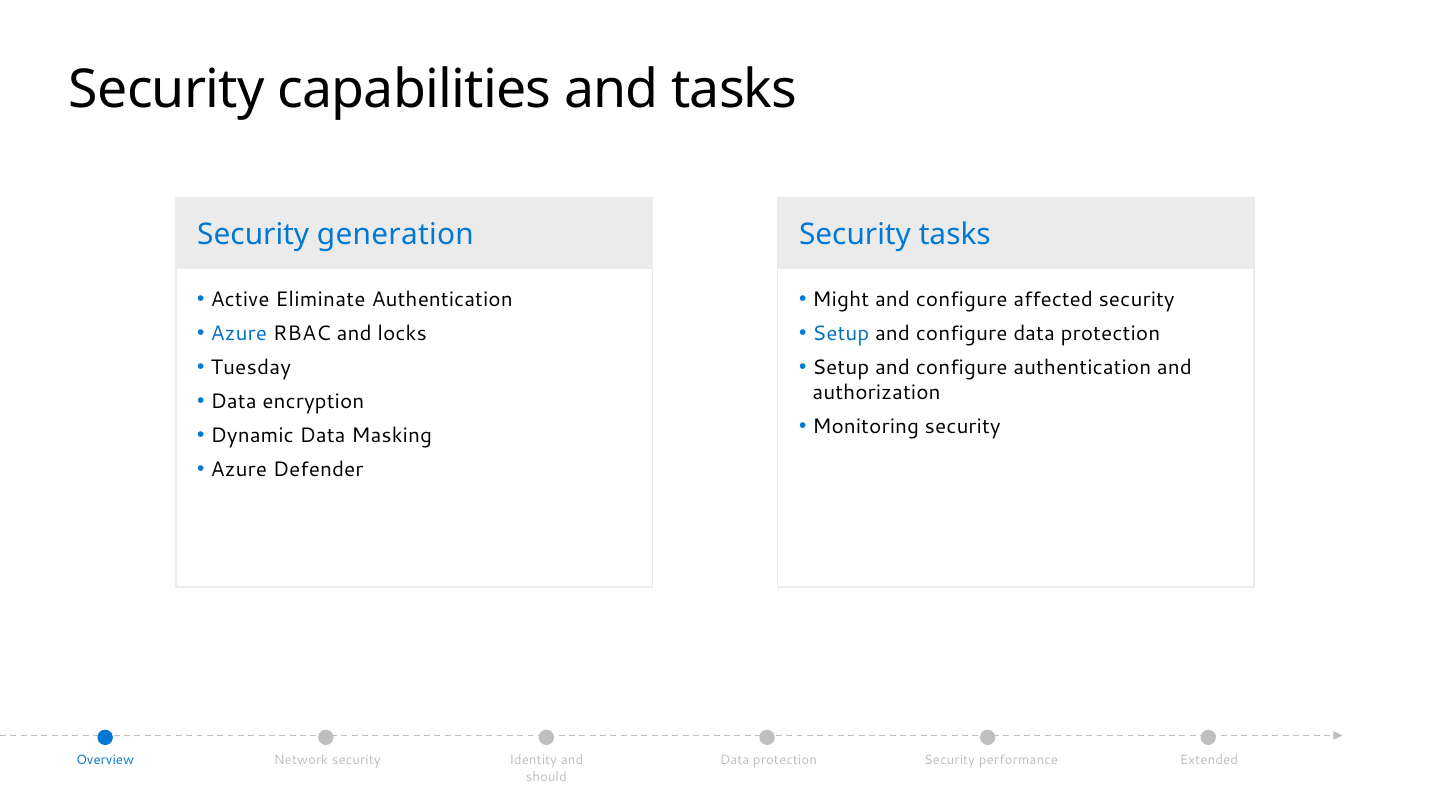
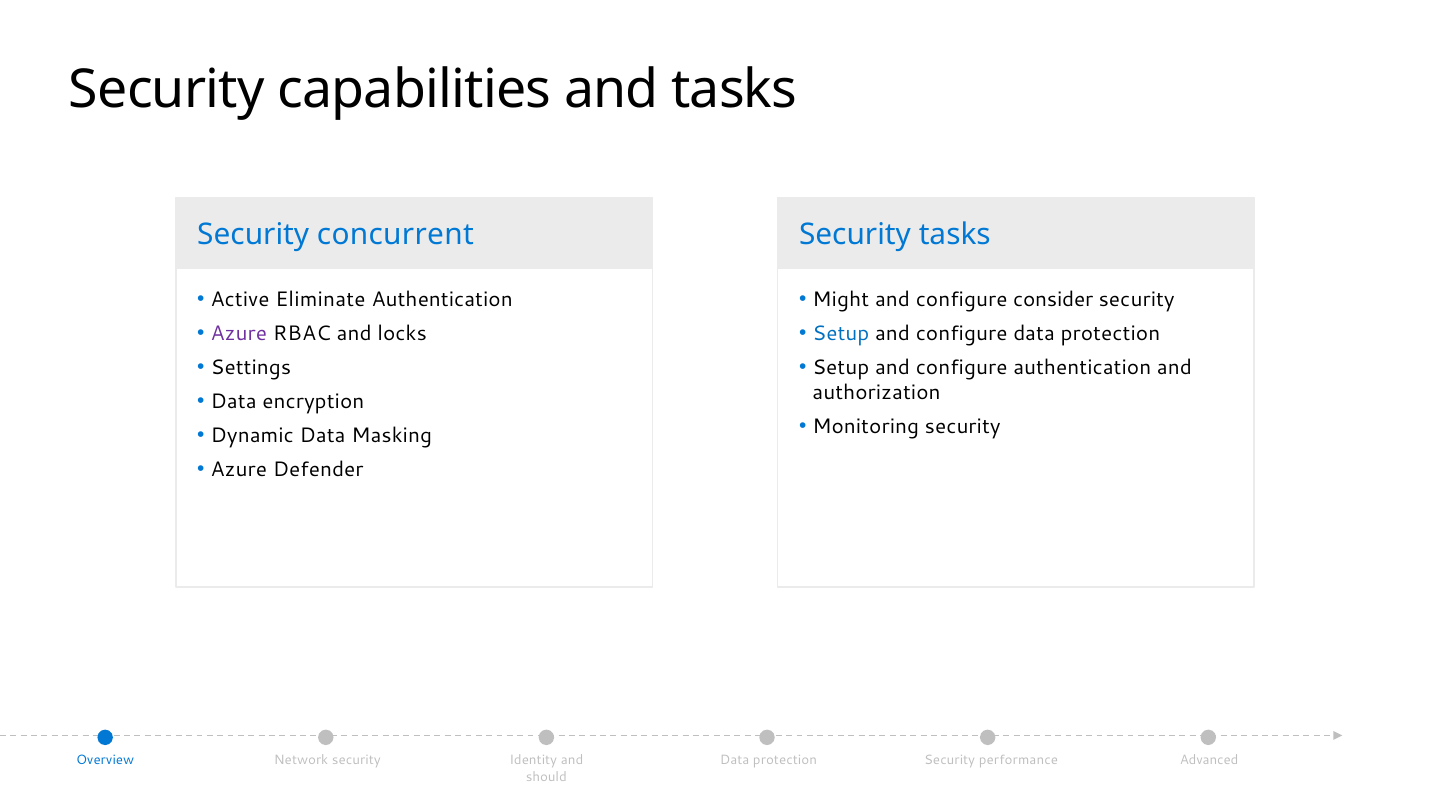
generation: generation -> concurrent (395, 234)
affected: affected -> consider (1053, 299)
Azure colour: blue -> purple (239, 333)
Tuesday: Tuesday -> Settings (251, 367)
Extended: Extended -> Advanced (1209, 760)
